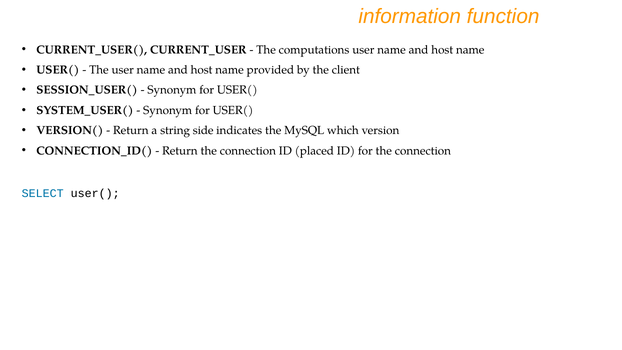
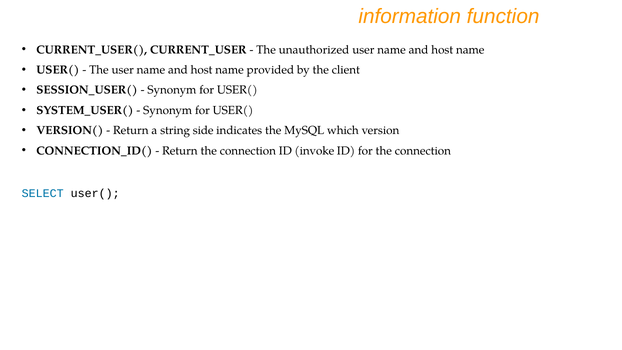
computations: computations -> unauthorized (314, 50)
placed: placed -> invoke (314, 151)
